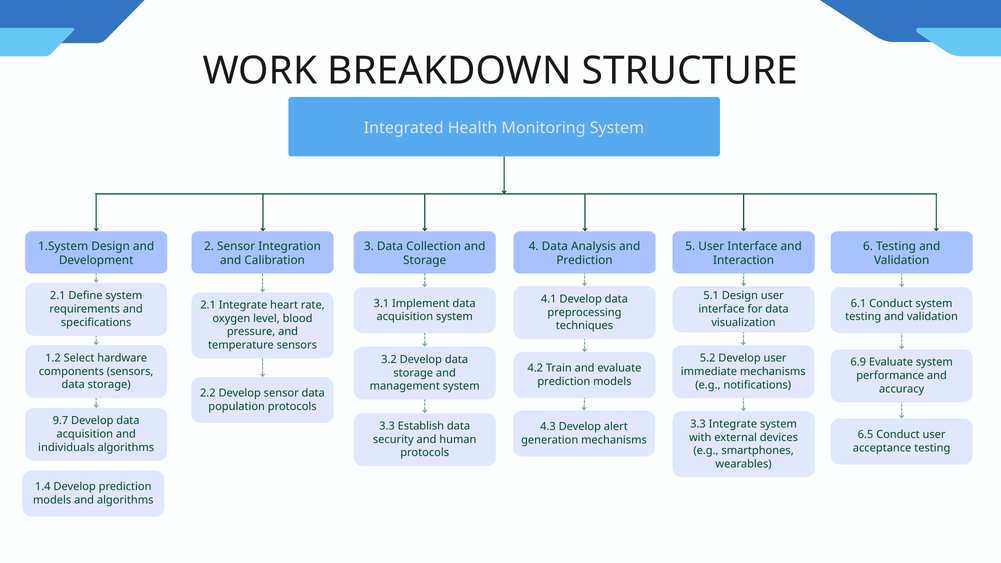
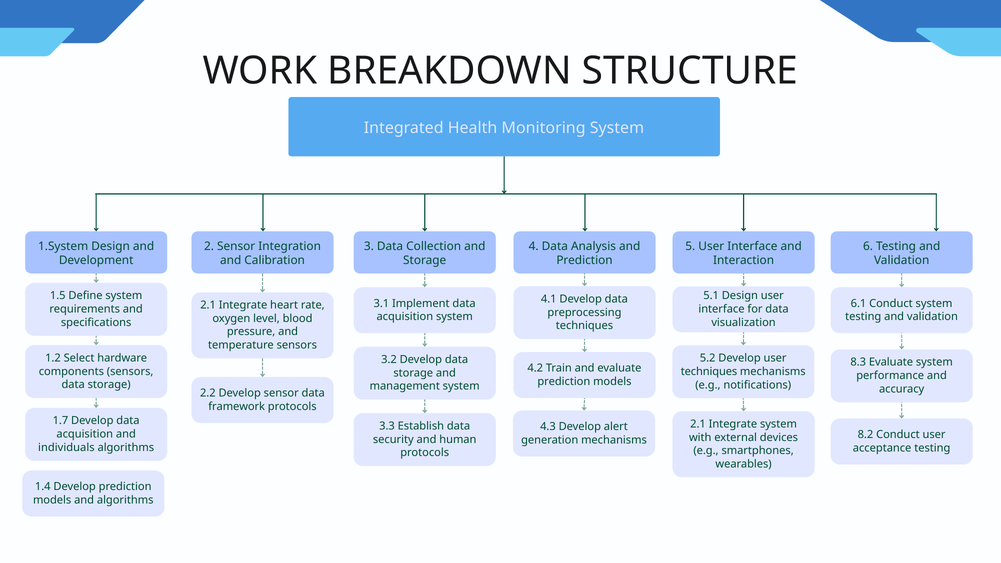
2.1: 2.1 -> 1.5 (58, 296)
6.9: 6.9 -> 8.3 (858, 362)
immediate: immediate -> techniques (709, 372)
population: population -> framework (237, 407)
9.7: 9.7 -> 1.7 (60, 421)
3.3: 3.3 -> 2.1 (698, 424)
6.5: 6.5 -> 8.2 (865, 435)
